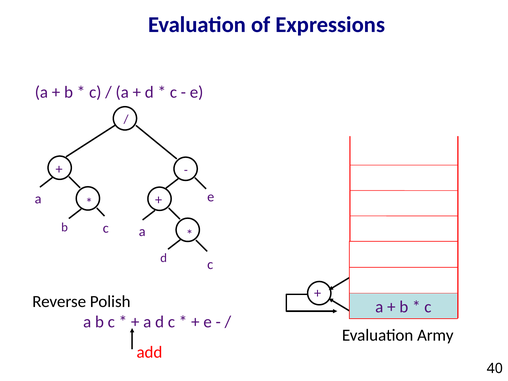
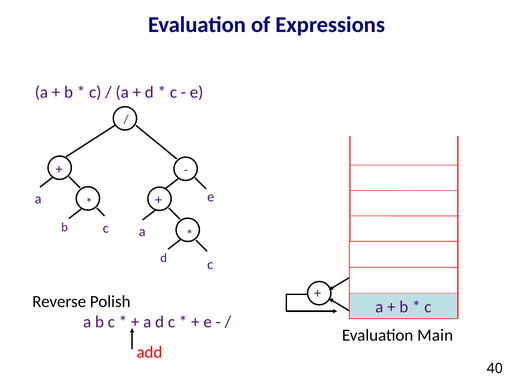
Army: Army -> Main (435, 335)
